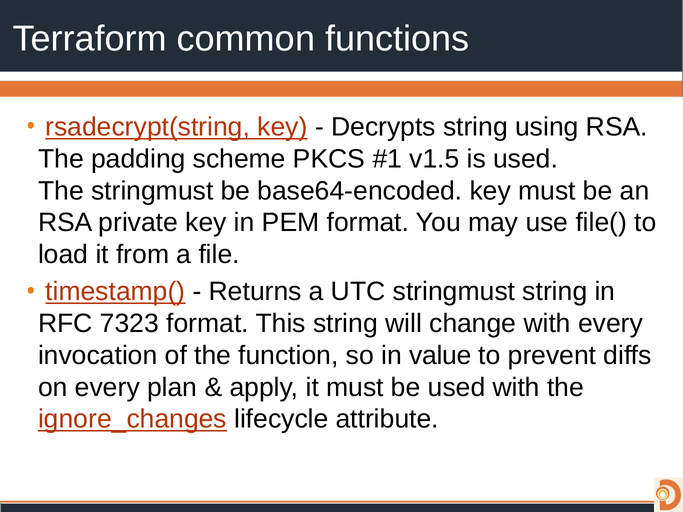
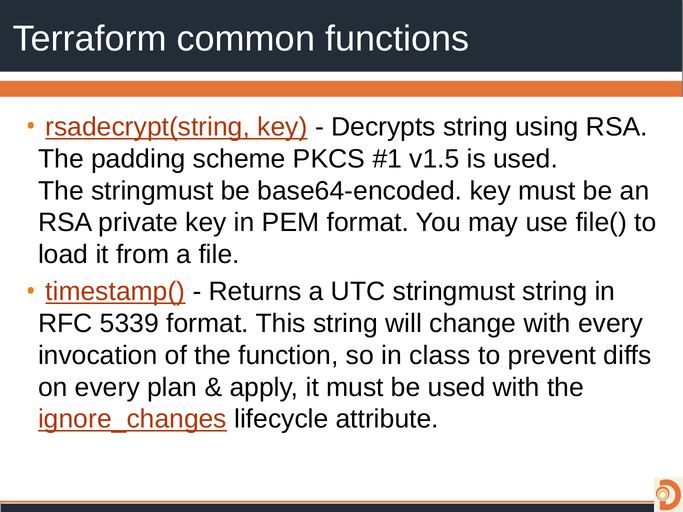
7323: 7323 -> 5339 (129, 324)
value: value -> class (440, 356)
